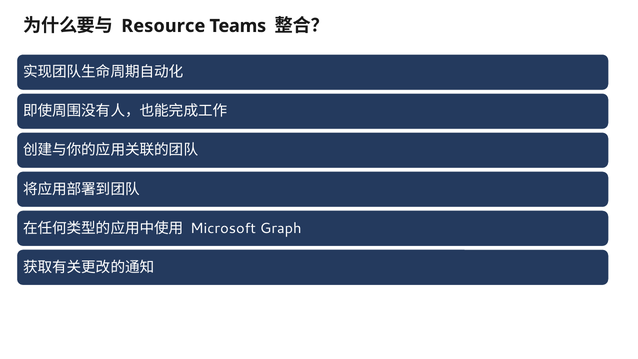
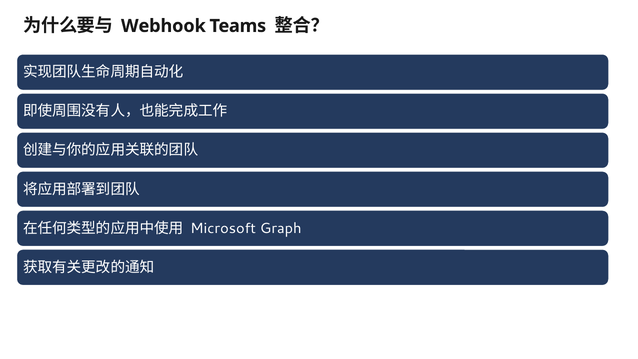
Resource: Resource -> Webhook (163, 26)
